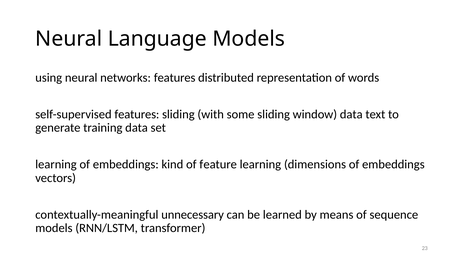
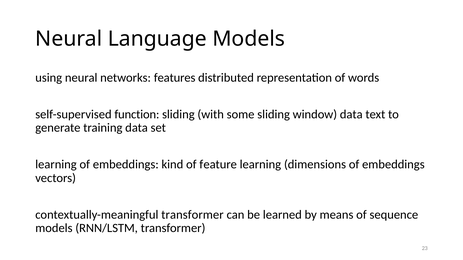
self-supervised features: features -> function (137, 114)
contextually-meaningful unnecessary: unnecessary -> transformer (192, 215)
